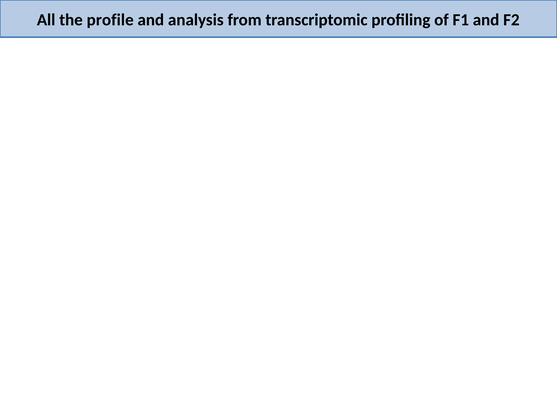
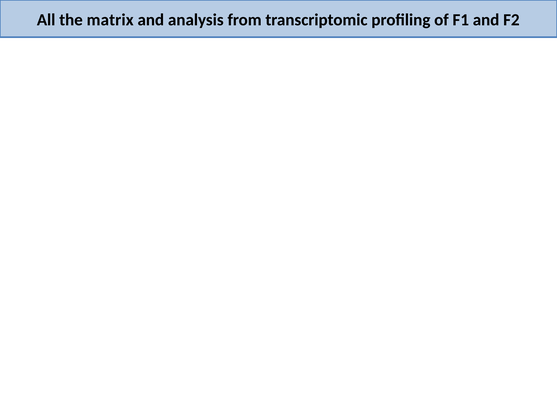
profile: profile -> matrix (110, 20)
